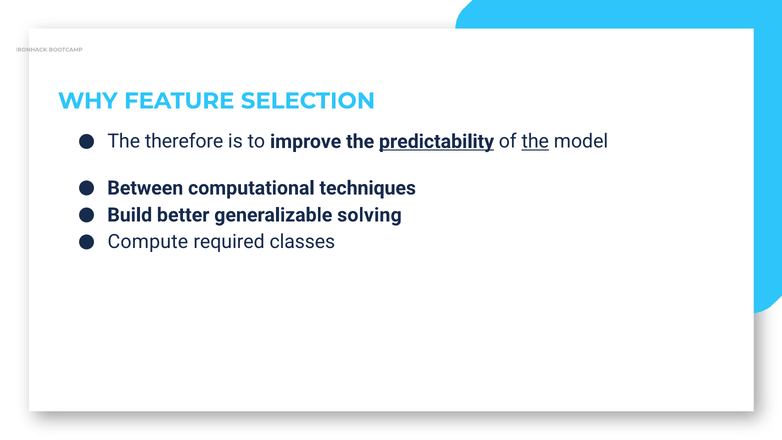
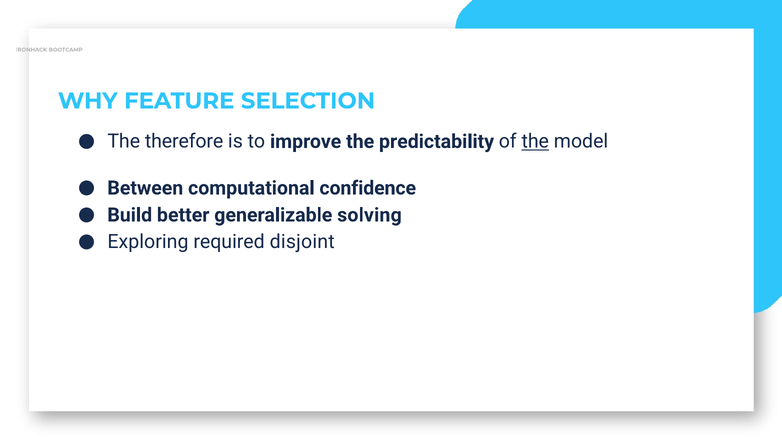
predictability underline: present -> none (437, 141)
techniques: techniques -> confidence (368, 188)
Compute: Compute -> Exploring (148, 242)
classes: classes -> disjoint (302, 242)
